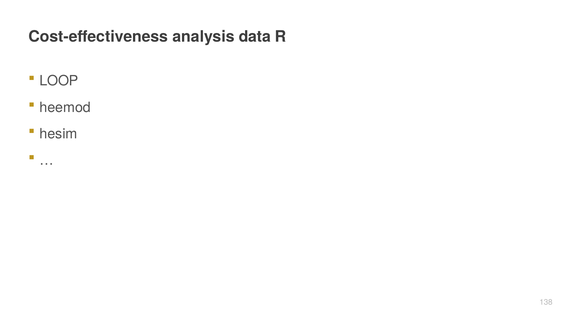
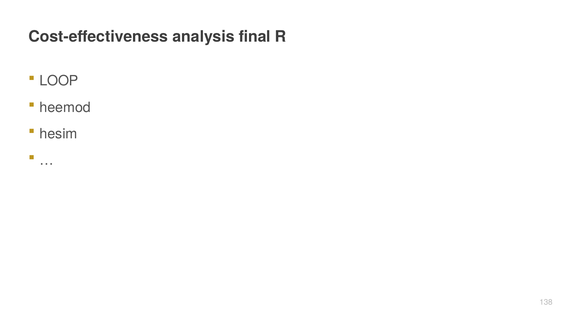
data: data -> final (255, 37)
